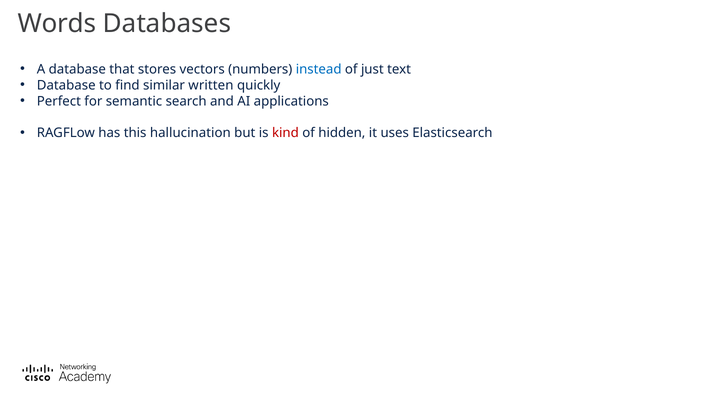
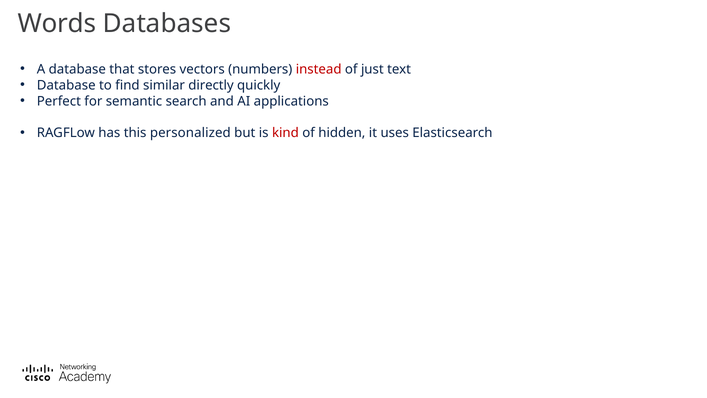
instead colour: blue -> red (319, 69)
written: written -> directly (211, 85)
hallucination: hallucination -> personalized (190, 133)
